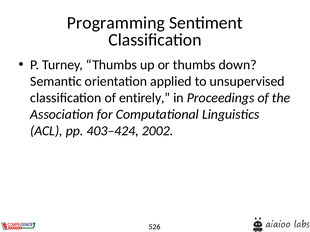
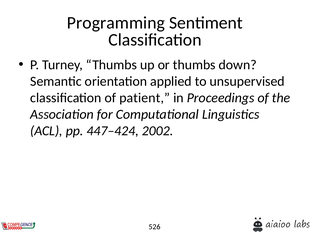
entirely: entirely -> patient (145, 98)
403–424: 403–424 -> 447–424 (113, 131)
